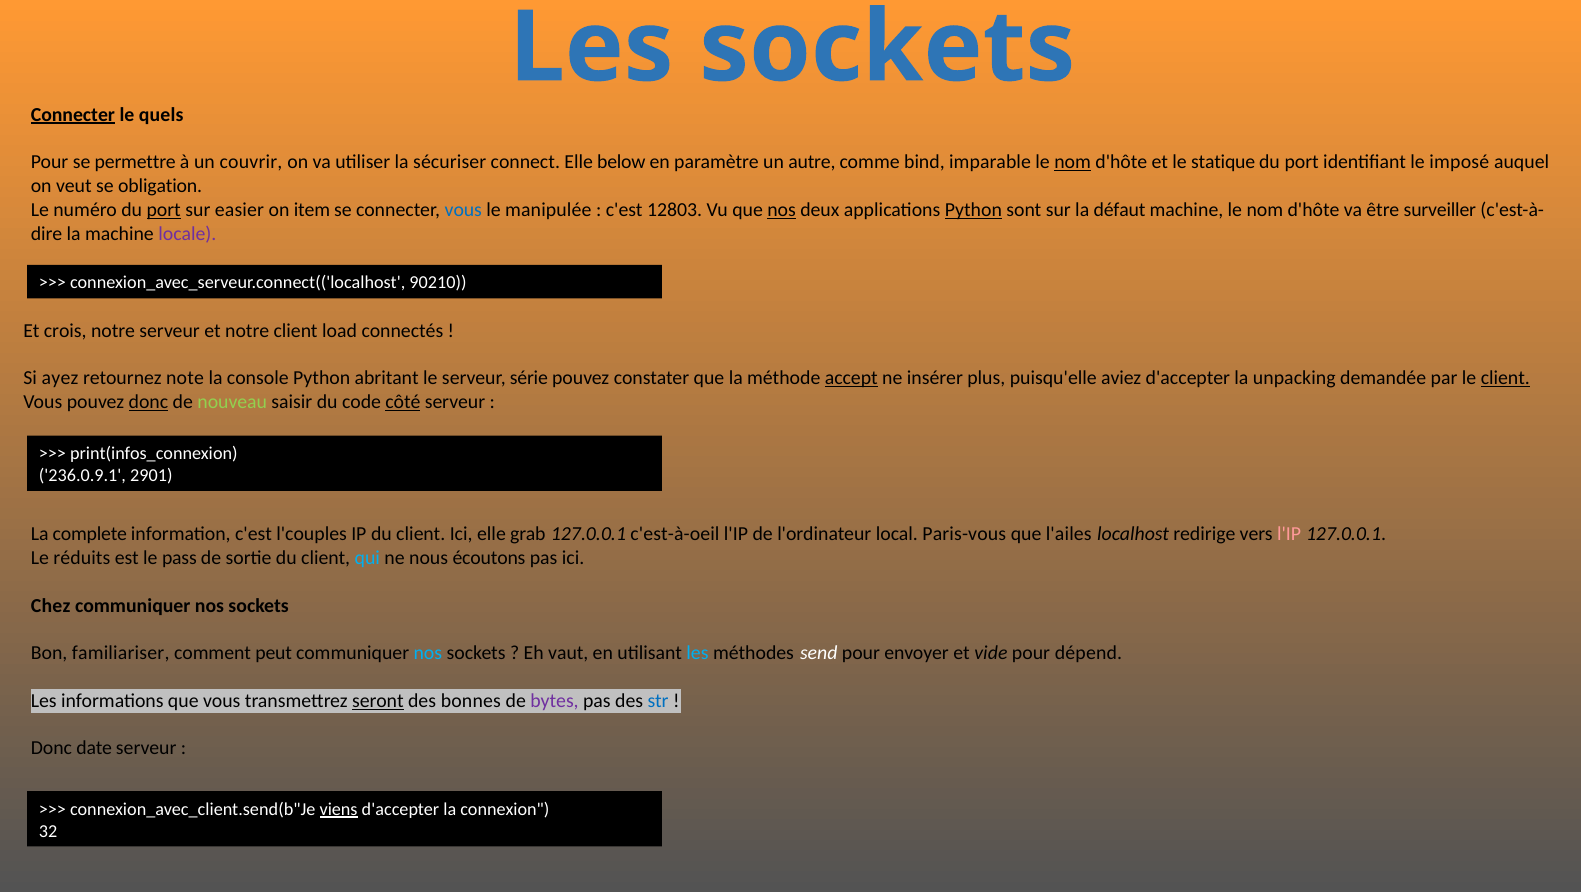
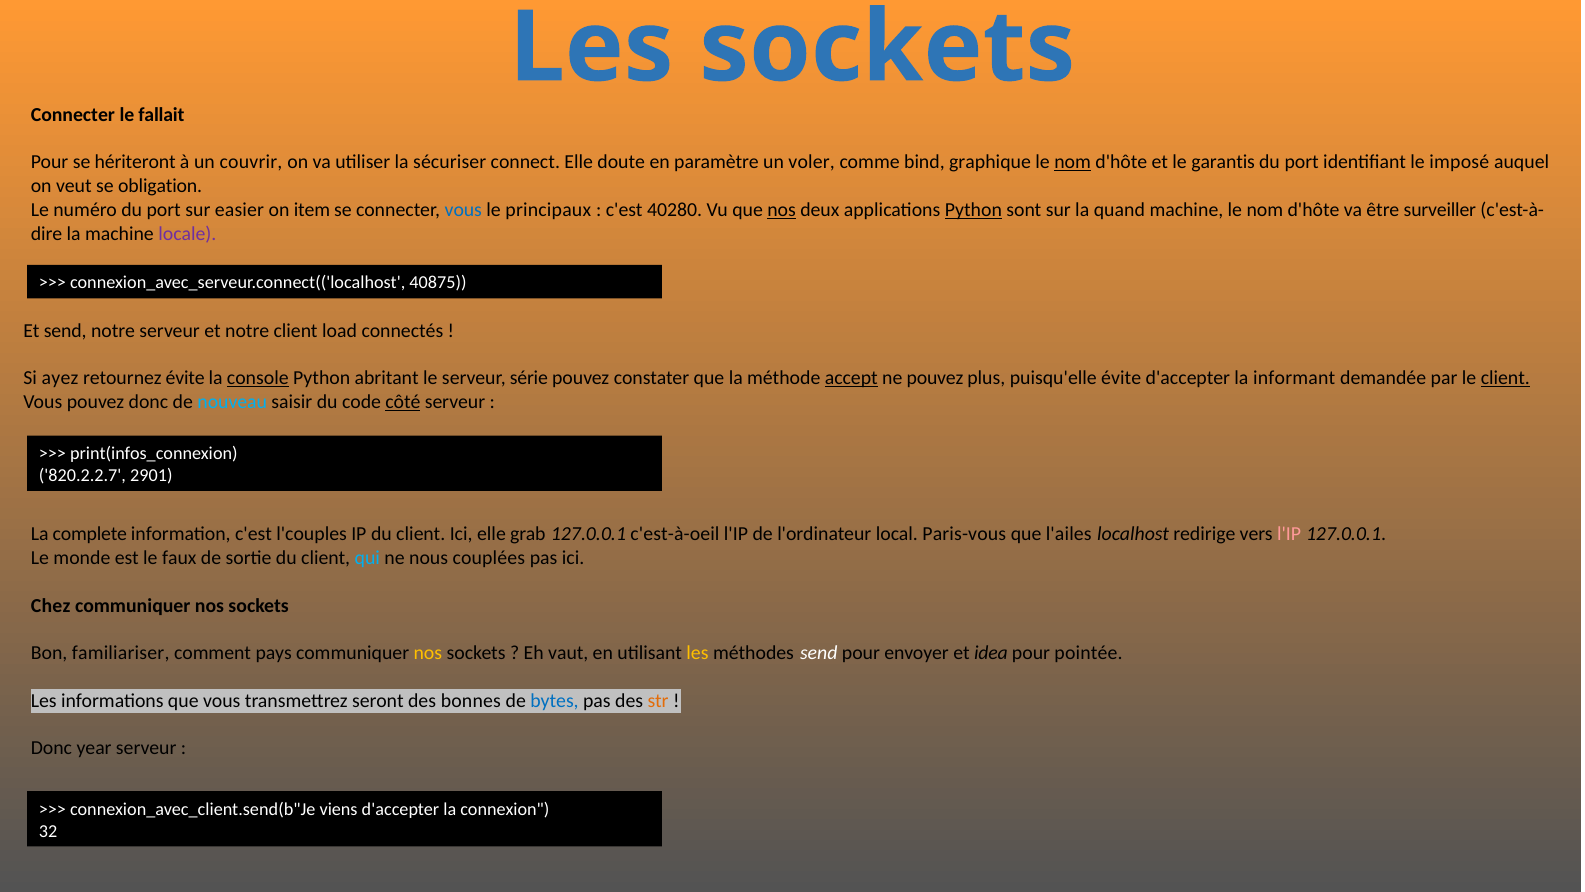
Connecter underline: present -> none (73, 114)
quels: quels -> fallait (161, 114)
permettre: permettre -> hériteront (135, 162)
below: below -> doute (621, 162)
autre: autre -> voler (812, 162)
imparable: imparable -> graphique (990, 162)
statique: statique -> garantis (1223, 162)
port underline: present -> none (164, 210)
manipulée: manipulée -> principaux (548, 210)
12803: 12803 -> 40280 (675, 210)
défaut: défaut -> quand (1119, 210)
90210: 90210 -> 40875 (438, 283)
Et crois: crois -> send (65, 331)
retournez note: note -> évite (185, 378)
console underline: none -> present (258, 378)
ne insérer: insérer -> pouvez (935, 378)
puisqu'elle aviez: aviez -> évite (1121, 378)
unpacking: unpacking -> informant (1294, 378)
donc underline: present -> none (148, 402)
nouveau colour: light green -> light blue (232, 402)
236.0.9.1: 236.0.9.1 -> 820.2.2.7 (82, 475)
réduits: réduits -> monde (82, 558)
pass: pass -> faux (179, 558)
écoutons: écoutons -> couplées (489, 558)
peut: peut -> pays (274, 653)
nos colour: light blue -> yellow (428, 653)
les colour: light blue -> yellow (697, 653)
vide: vide -> idea (991, 653)
dépend: dépend -> pointée (1089, 653)
seront underline: present -> none (378, 700)
bytes colour: purple -> blue (555, 700)
str colour: blue -> orange (658, 700)
date: date -> year (94, 748)
viens underline: present -> none (339, 809)
